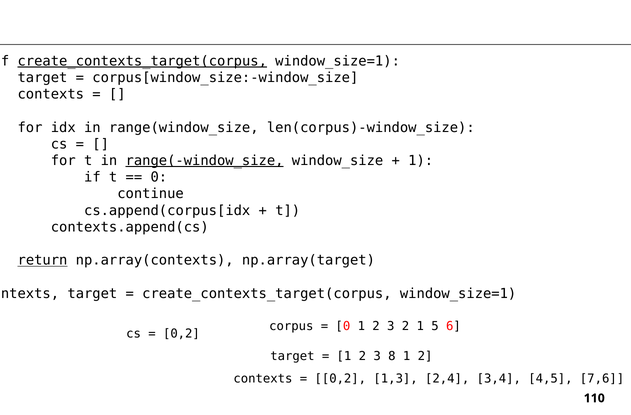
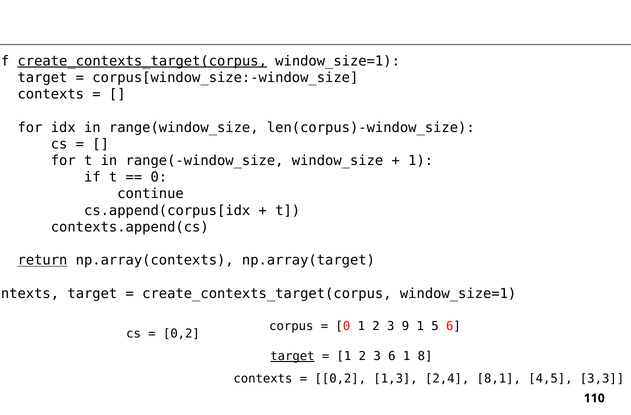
range(-window_size underline: present -> none (205, 160)
3 2: 2 -> 9 (406, 326)
target underline: none -> present (292, 356)
3 8: 8 -> 6 (392, 356)
2: 2 -> 8 (425, 356)
3,4: 3,4 -> 8,1 (499, 378)
7,6: 7,6 -> 3,3 (602, 378)
